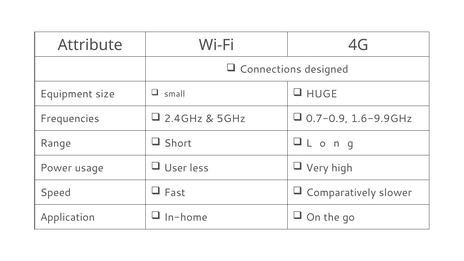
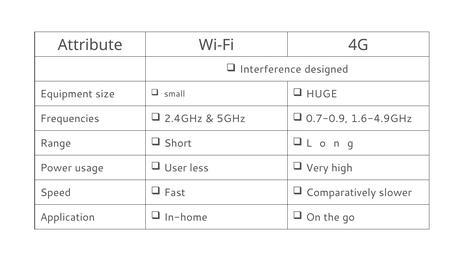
Connections: Connections -> Interference (270, 69)
1.6-9.9GHz: 1.6-9.9GHz -> 1.6-4.9GHz (382, 119)
